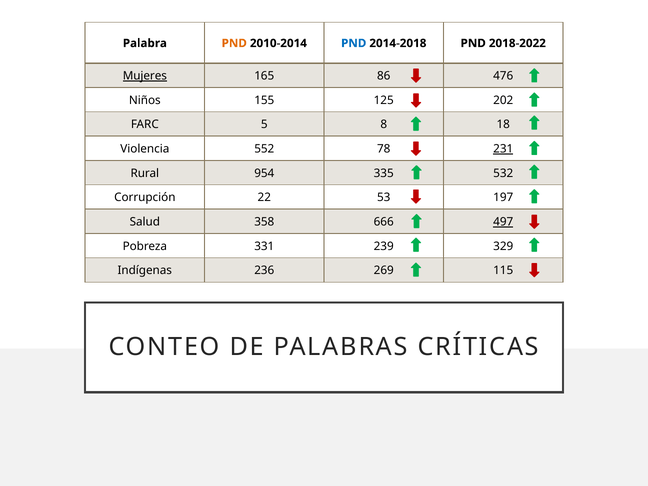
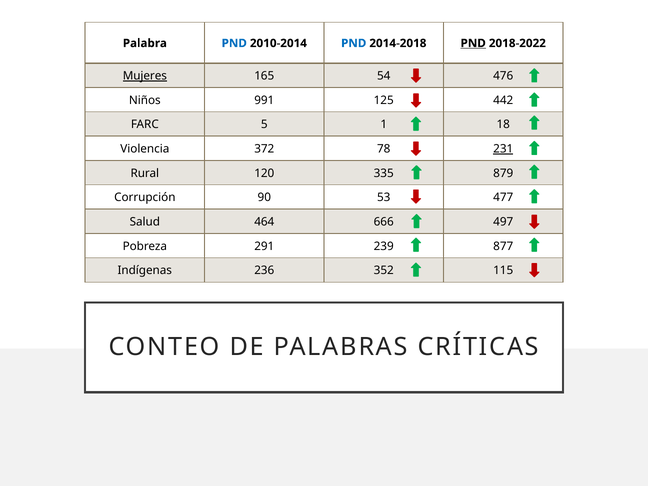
PND colour: orange -> blue (234, 43)
PND underline: none -> present (473, 43)
86: 86 -> 54 (384, 76)
155: 155 -> 991 (264, 100)
202: 202 -> 442 (503, 100)
8: 8 -> 1 (384, 125)
552: 552 -> 372 (264, 149)
954: 954 -> 120 (264, 173)
532: 532 -> 879 (503, 173)
22: 22 -> 90 (264, 198)
197: 197 -> 477 (503, 198)
358: 358 -> 464 (264, 222)
497 underline: present -> none (503, 222)
331: 331 -> 291 (264, 246)
329: 329 -> 877 (503, 246)
269: 269 -> 352 (384, 271)
